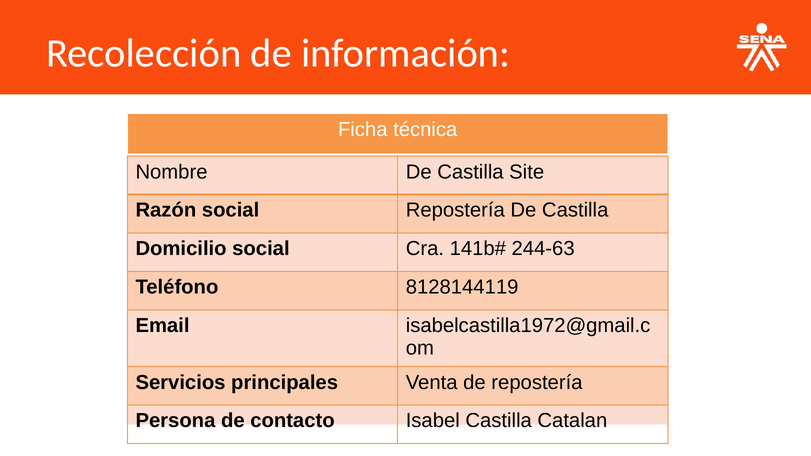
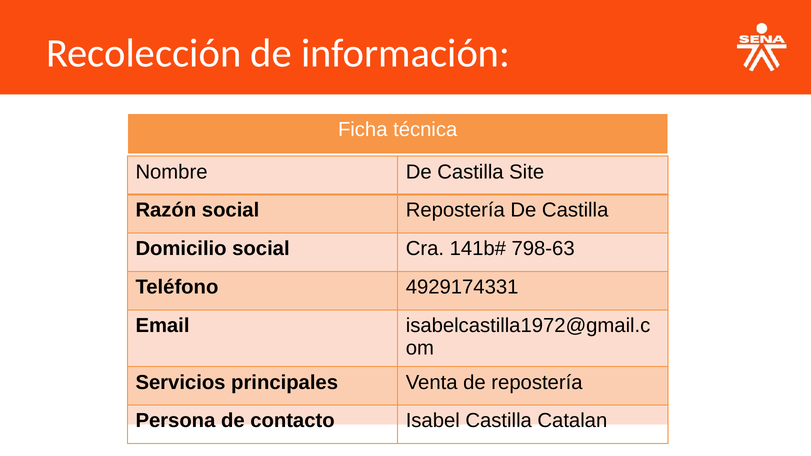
244-63: 244-63 -> 798-63 (543, 249)
8128144119: 8128144119 -> 4929174331 (462, 287)
